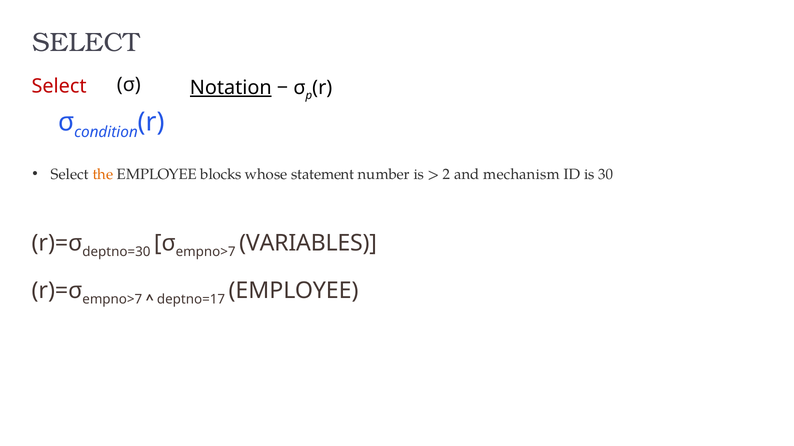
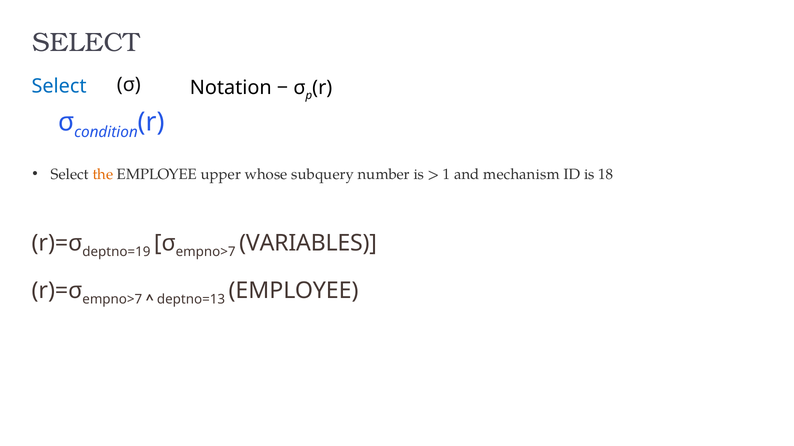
Select colour: red -> blue (59, 86)
Notation underline: present -> none (231, 88)
blocks: blocks -> upper (221, 175)
statement: statement -> subquery (323, 175)
2: 2 -> 1 (447, 175)
30: 30 -> 18 (606, 175)
deptno=30: deptno=30 -> deptno=19 (116, 252)
deptno=17: deptno=17 -> deptno=13 (191, 300)
